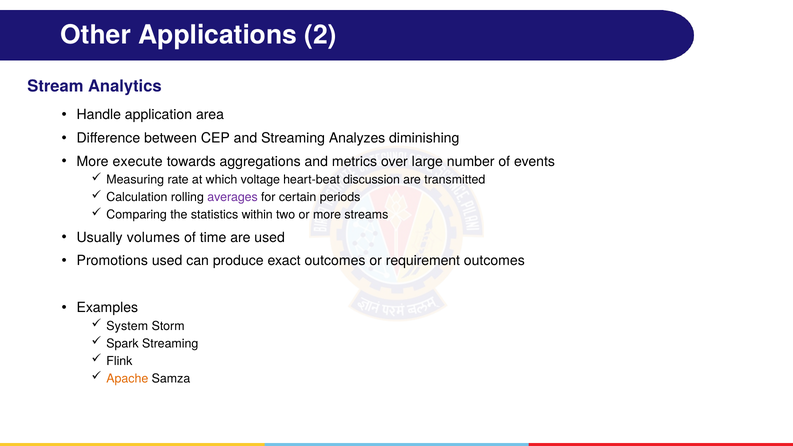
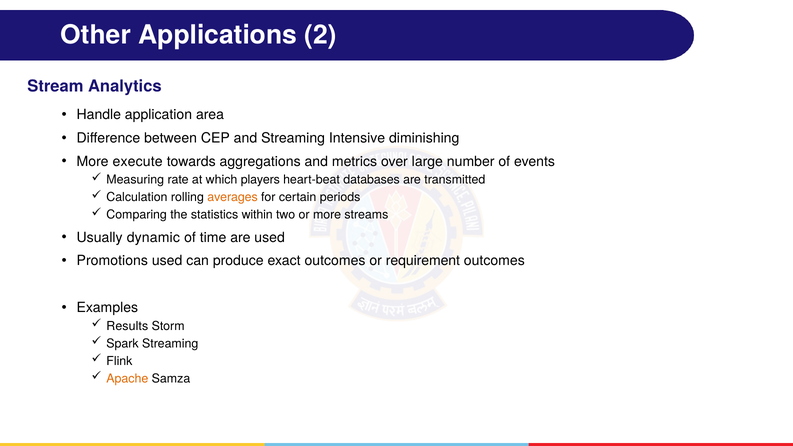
Analyzes: Analyzes -> Intensive (357, 138)
voltage: voltage -> players (260, 180)
discussion: discussion -> databases (372, 180)
averages colour: purple -> orange (233, 197)
volumes: volumes -> dynamic (153, 237)
System: System -> Results (127, 326)
